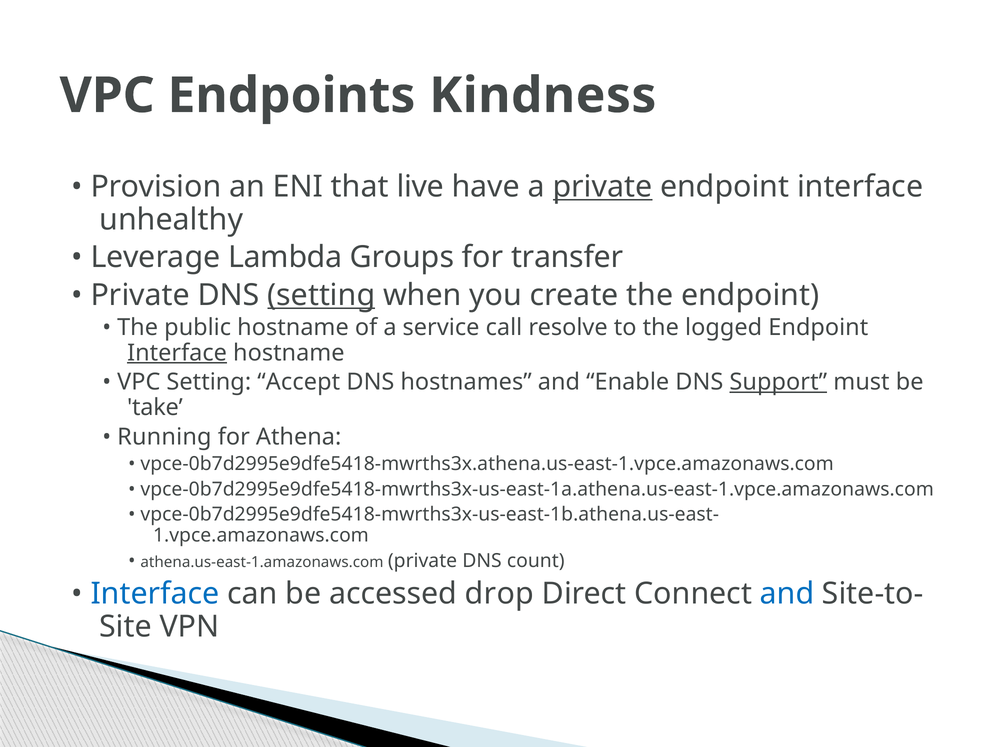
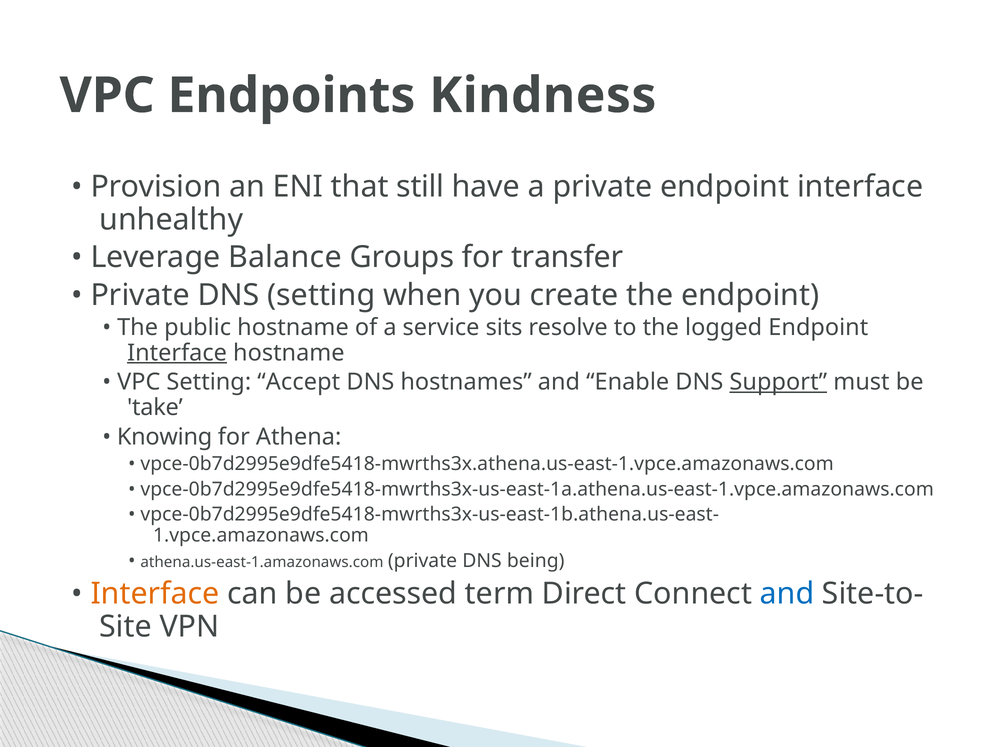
live: live -> still (420, 186)
private underline: present -> none (603, 186)
Lambda: Lambda -> Balance (285, 257)
setting underline: present -> none (321, 295)
call: call -> sits (504, 327)
Running: Running -> Knowing (165, 437)
count: count -> being (536, 560)
Interface colour: blue -> orange (155, 593)
drop: drop -> term (500, 593)
